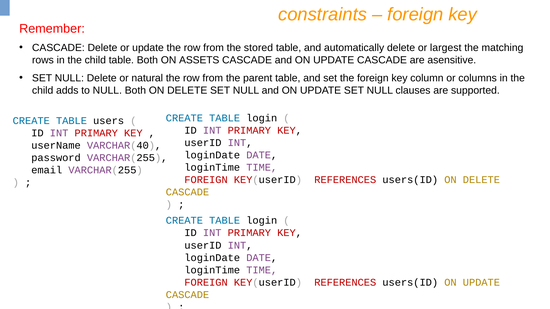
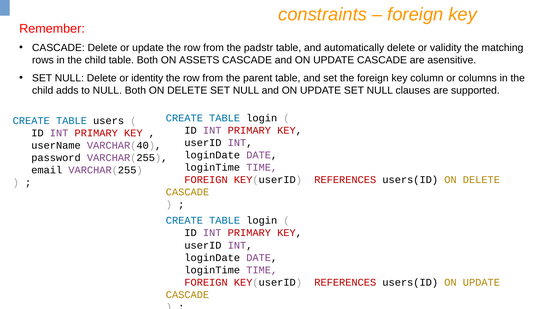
stored: stored -> padstr (258, 48)
largest: largest -> validity (446, 48)
natural: natural -> identity (147, 78)
